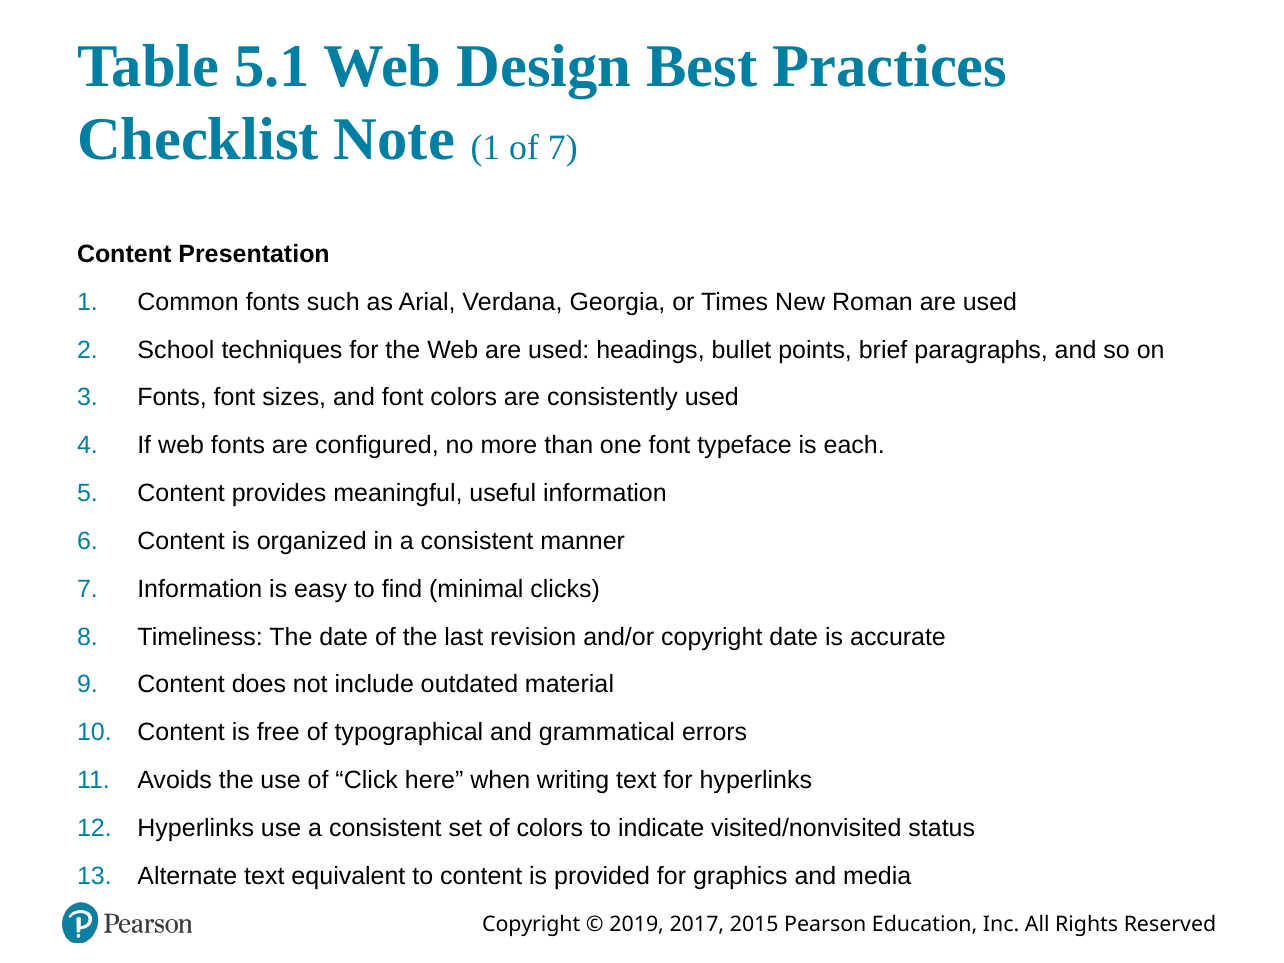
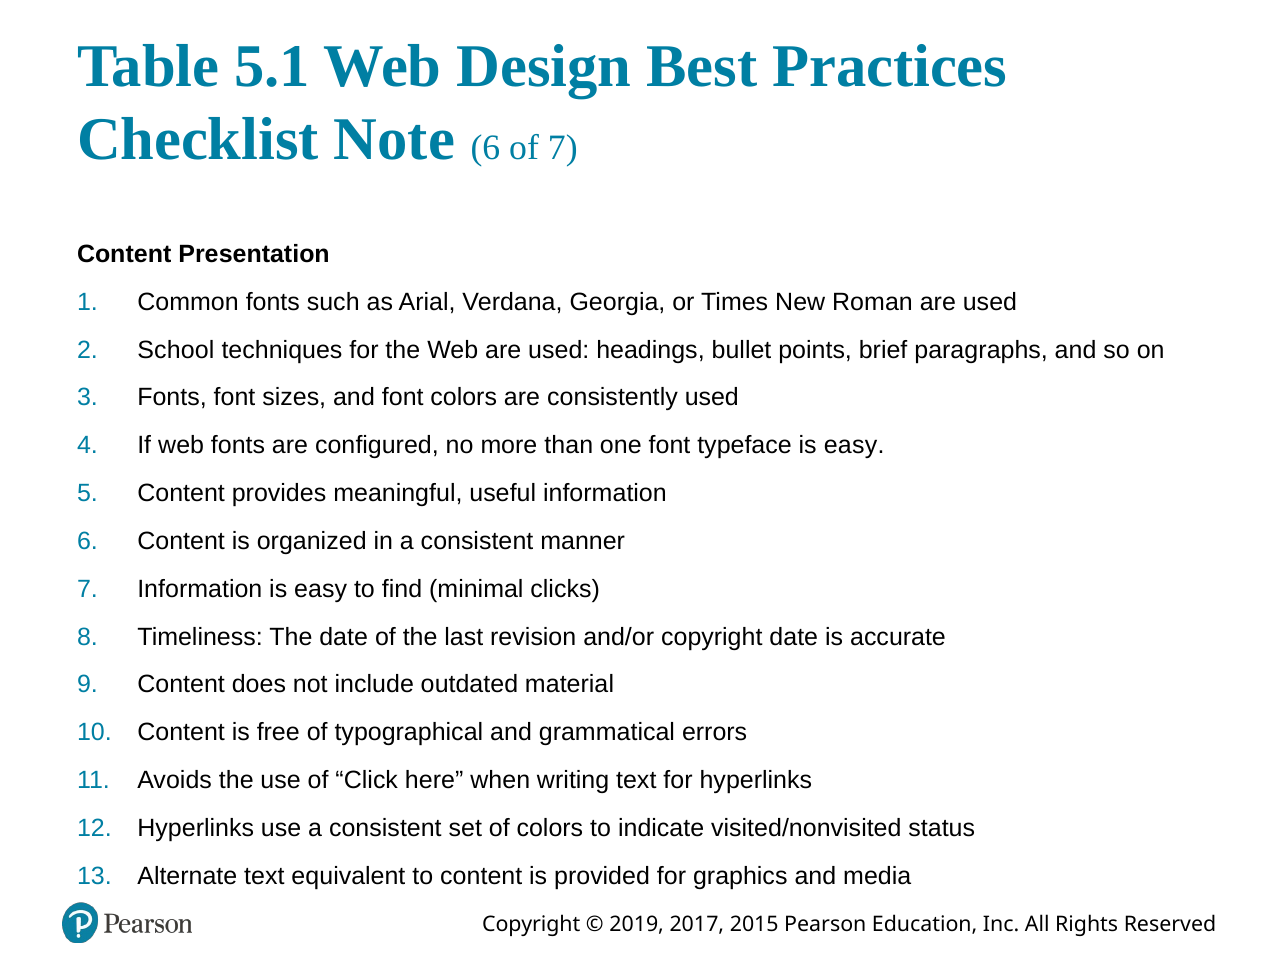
Note 1: 1 -> 6 (485, 148)
typeface is each: each -> easy (854, 446)
